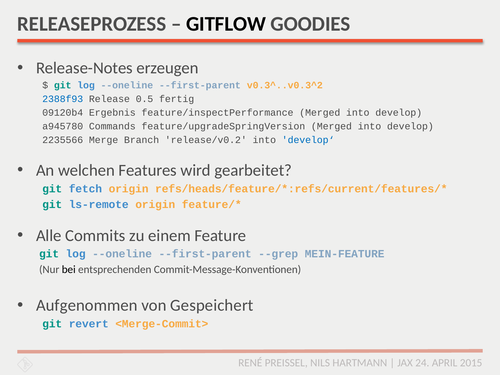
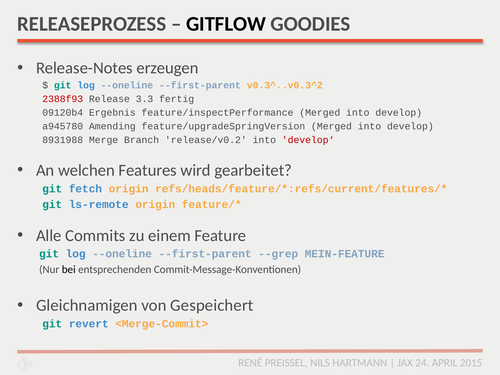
2388f93 colour: blue -> red (63, 99)
0.5: 0.5 -> 3.3 (145, 99)
Commands: Commands -> Amending (112, 126)
2235566: 2235566 -> 8931988 (63, 140)
develop‘ colour: blue -> red (308, 140)
Aufgenommen: Aufgenommen -> Gleichnamigen (87, 305)
